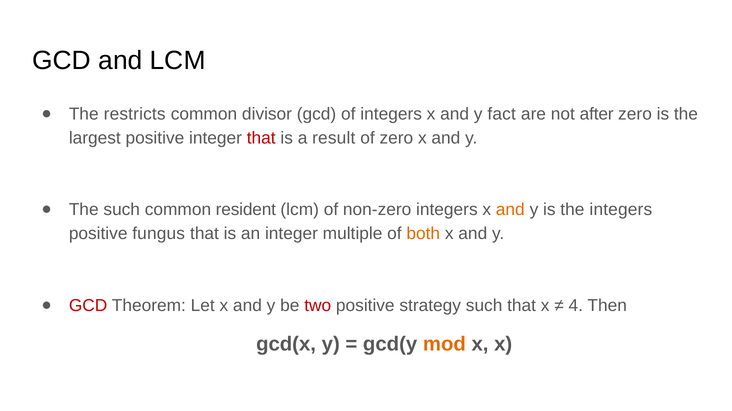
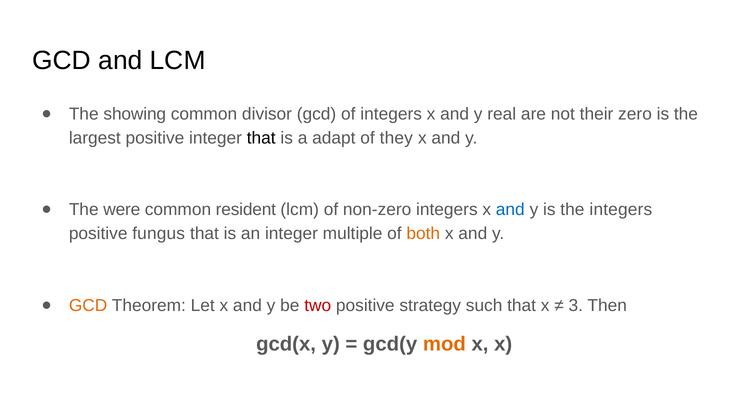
restricts: restricts -> showing (135, 114)
fact: fact -> real (502, 114)
after: after -> their (597, 114)
that colour: red -> black (261, 138)
result: result -> adapt (334, 138)
of zero: zero -> they (396, 138)
The such: such -> were (122, 210)
and colour: orange -> blue (510, 210)
GCD colour: red -> orange (88, 306)
4: 4 -> 3 (576, 306)
